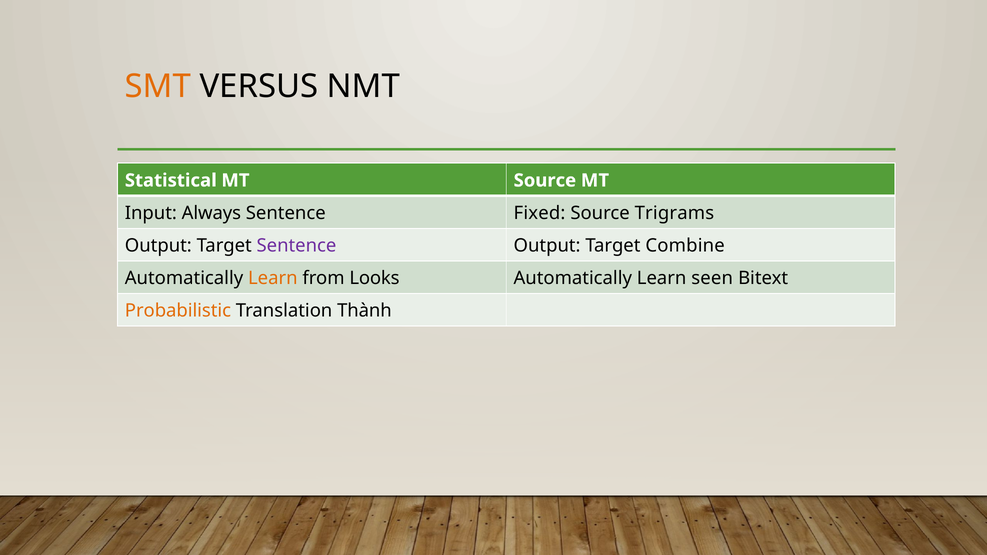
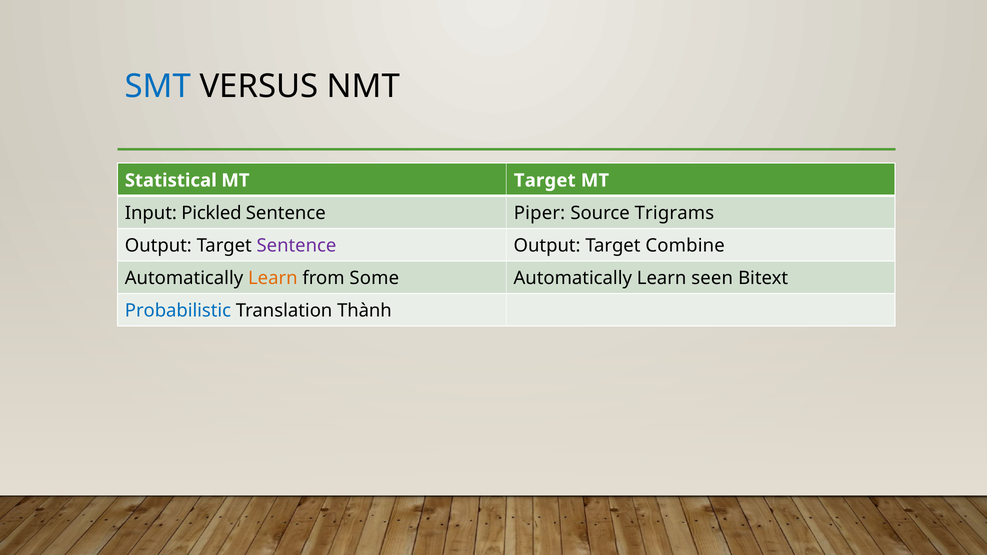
SMT colour: orange -> blue (158, 86)
MT Source: Source -> Target (545, 181)
Always: Always -> Pickled (211, 213)
Fixed: Fixed -> Piper (540, 213)
Looks: Looks -> Some (374, 278)
Probabilistic colour: orange -> blue (178, 311)
